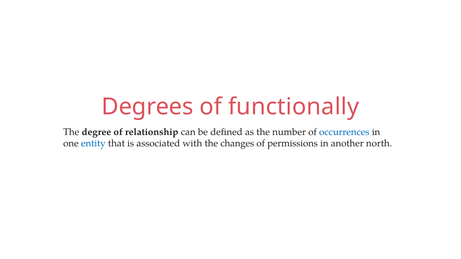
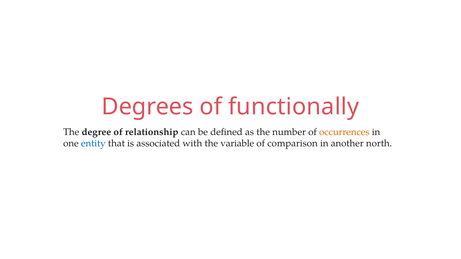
occurrences colour: blue -> orange (344, 132)
changes: changes -> variable (237, 144)
permissions: permissions -> comparison (293, 144)
